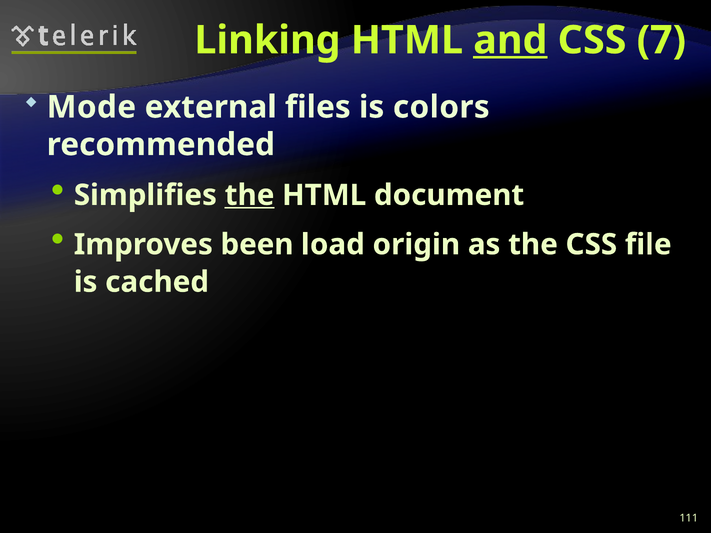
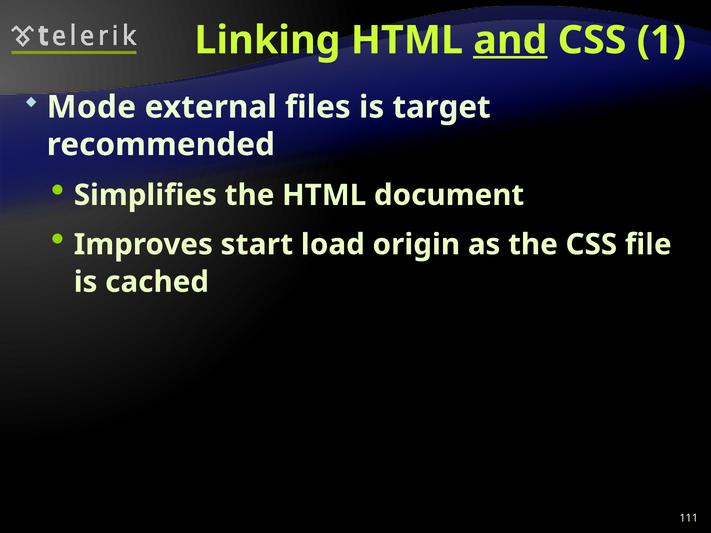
7: 7 -> 1 (661, 40)
colors: colors -> target (442, 107)
the underline: present -> none (250, 195)
been: been -> start (257, 245)
